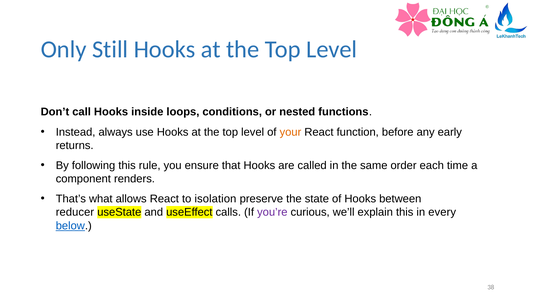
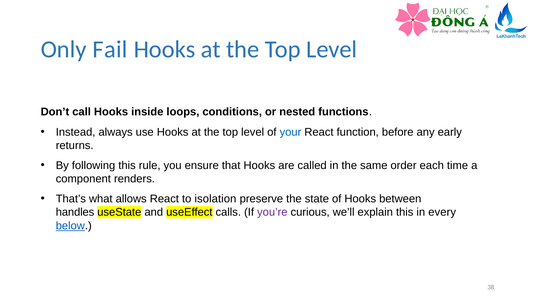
Still: Still -> Fail (110, 49)
your colour: orange -> blue (290, 132)
reducer: reducer -> handles (75, 212)
